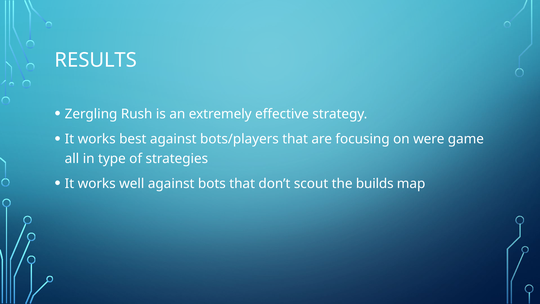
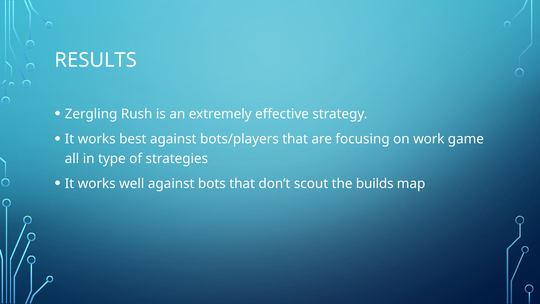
were: were -> work (429, 139)
